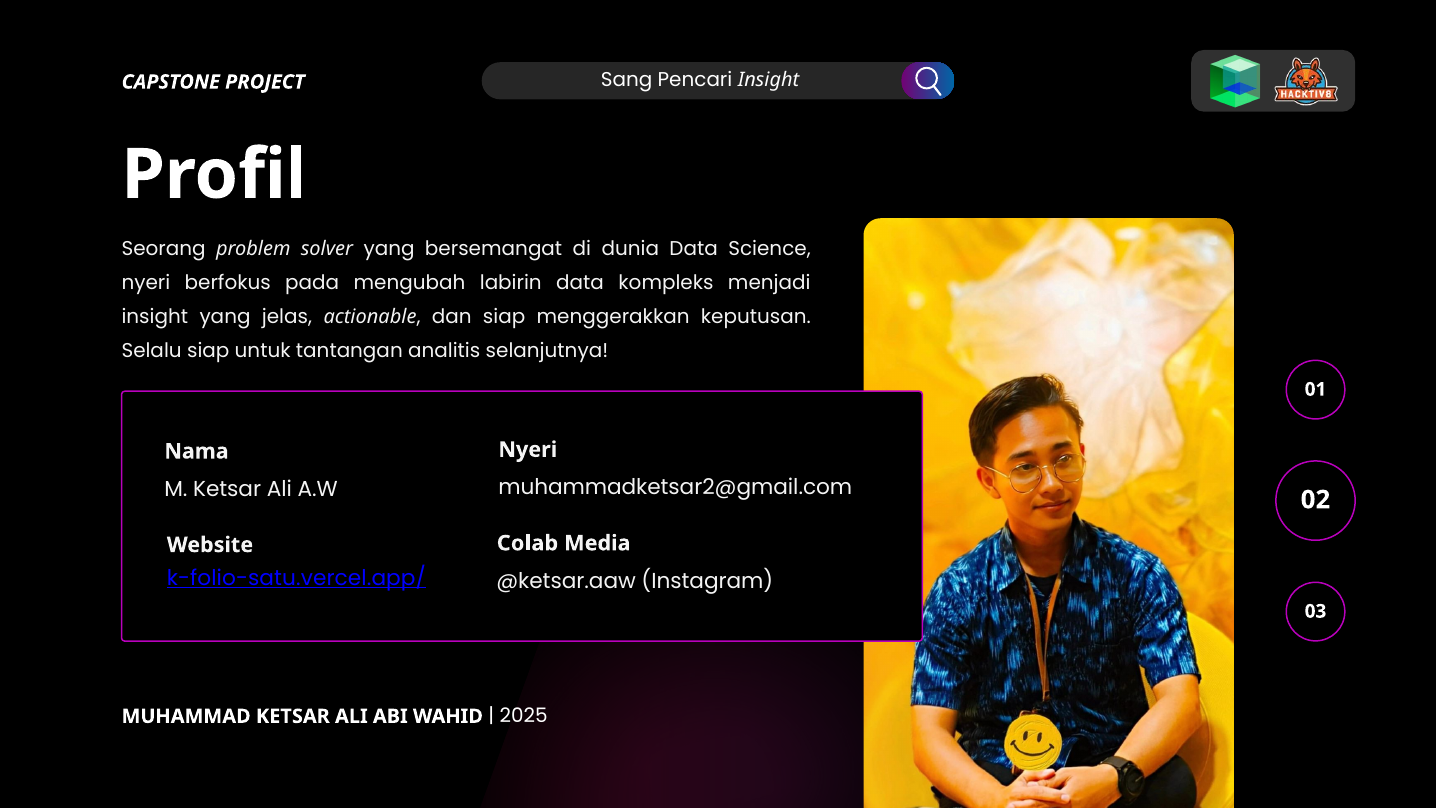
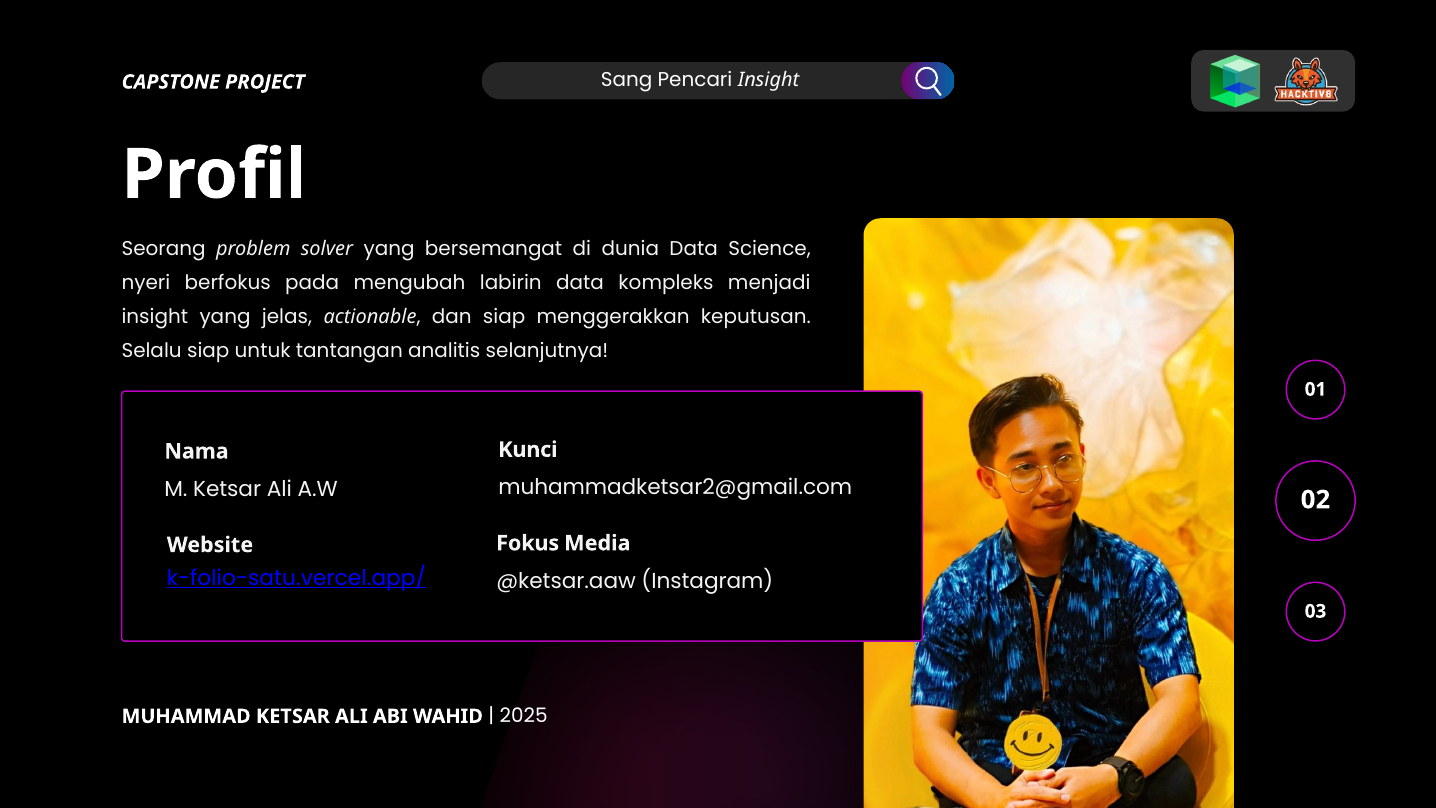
Nyeri: Nyeri -> Kunci (528, 450)
Colab: Colab -> Fokus (528, 543)
